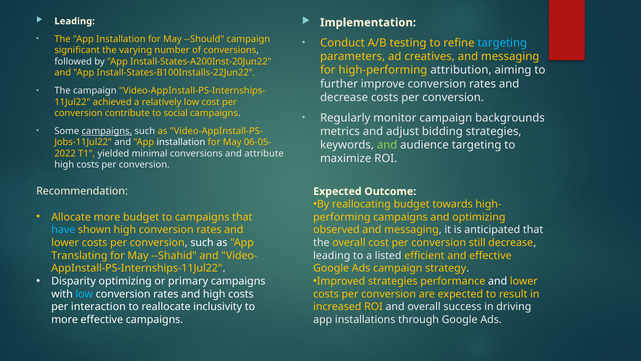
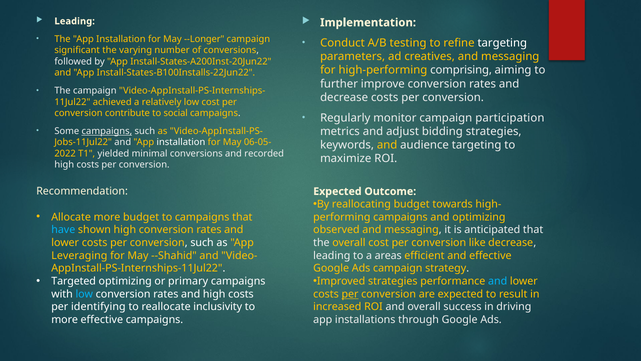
--Should: --Should -> --Longer (204, 39)
targeting colour: light blue -> white (502, 43)
attribution: attribution -> comprising (461, 70)
backgrounds: backgrounds -> participation (510, 118)
and colour: light green -> yellow (387, 145)
attribute: attribute -> recorded (264, 153)
still: still -> like (477, 242)
Translating: Translating -> Leveraging (79, 255)
listed: listed -> areas (388, 255)
Disparity: Disparity -> Targeted (74, 281)
and colour: white -> light blue (498, 281)
per underline: none -> present (350, 294)
interaction: interaction -> identifying (98, 307)
